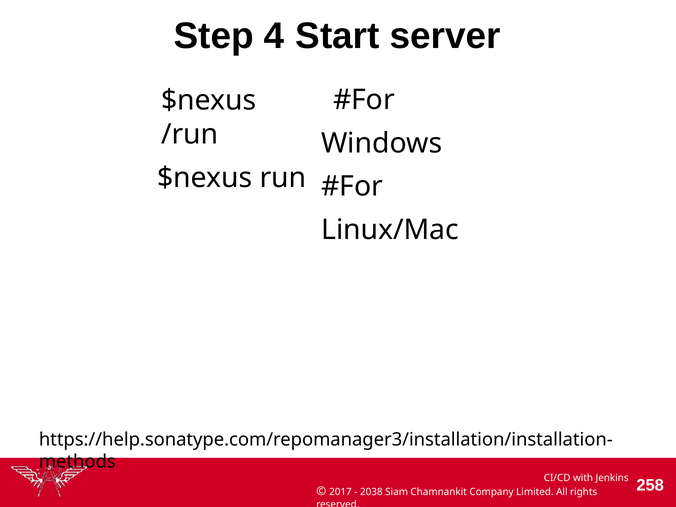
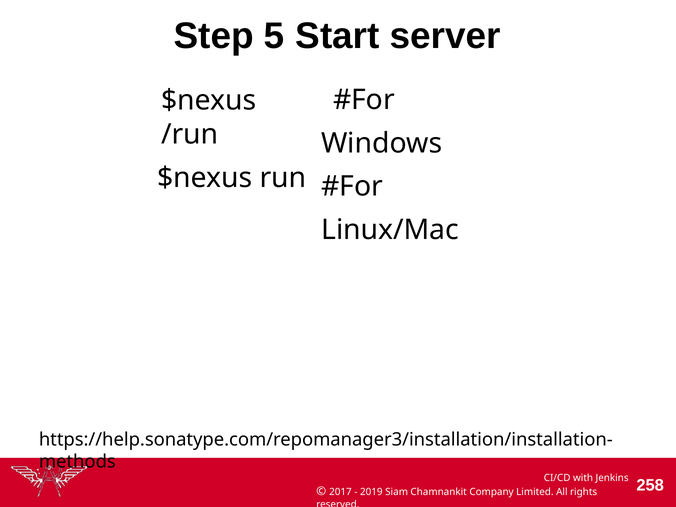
4: 4 -> 5 (274, 36)
2038: 2038 -> 2019 (371, 492)
